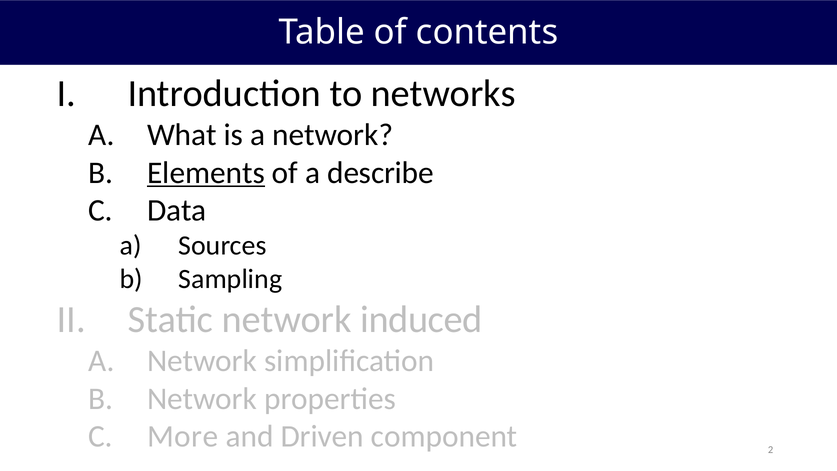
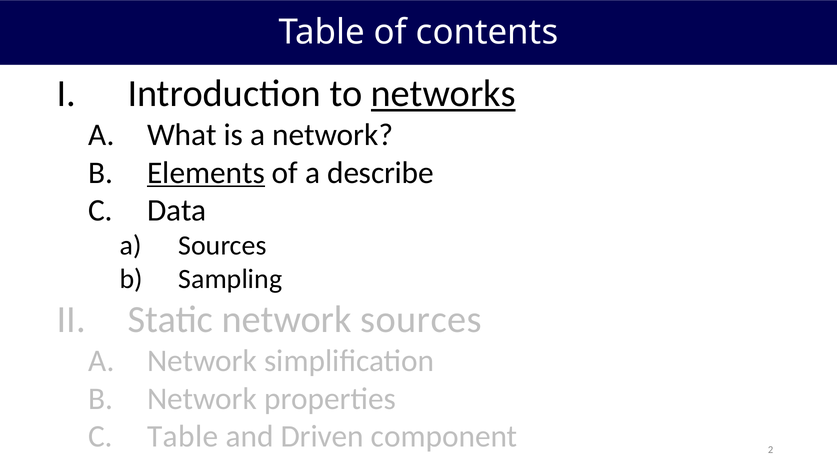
networks underline: none -> present (443, 94)
network induced: induced -> sources (421, 320)
More: More -> Table (183, 436)
